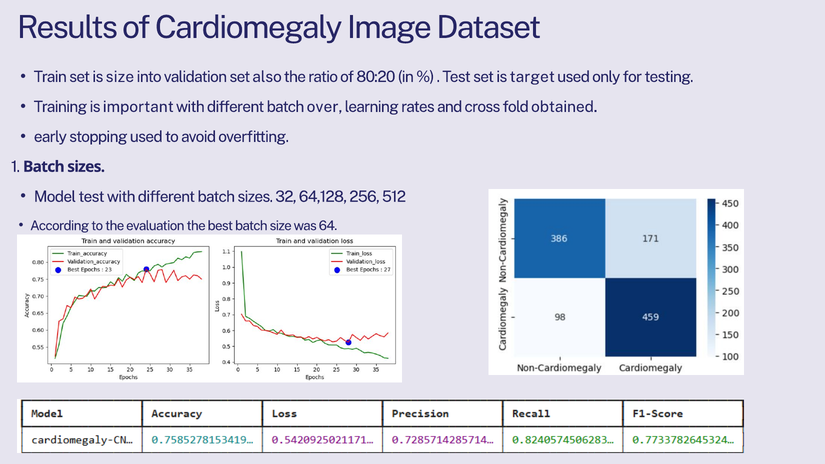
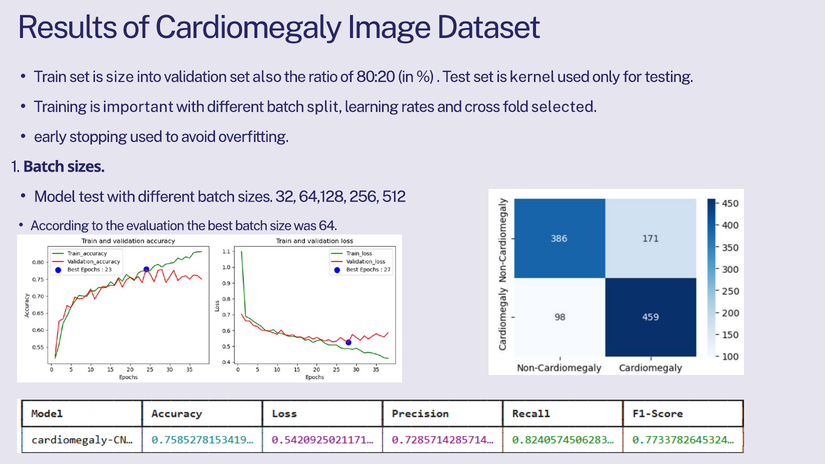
target: target -> kernel (532, 77)
over: over -> split (325, 107)
obtained: obtained -> selected (564, 107)
